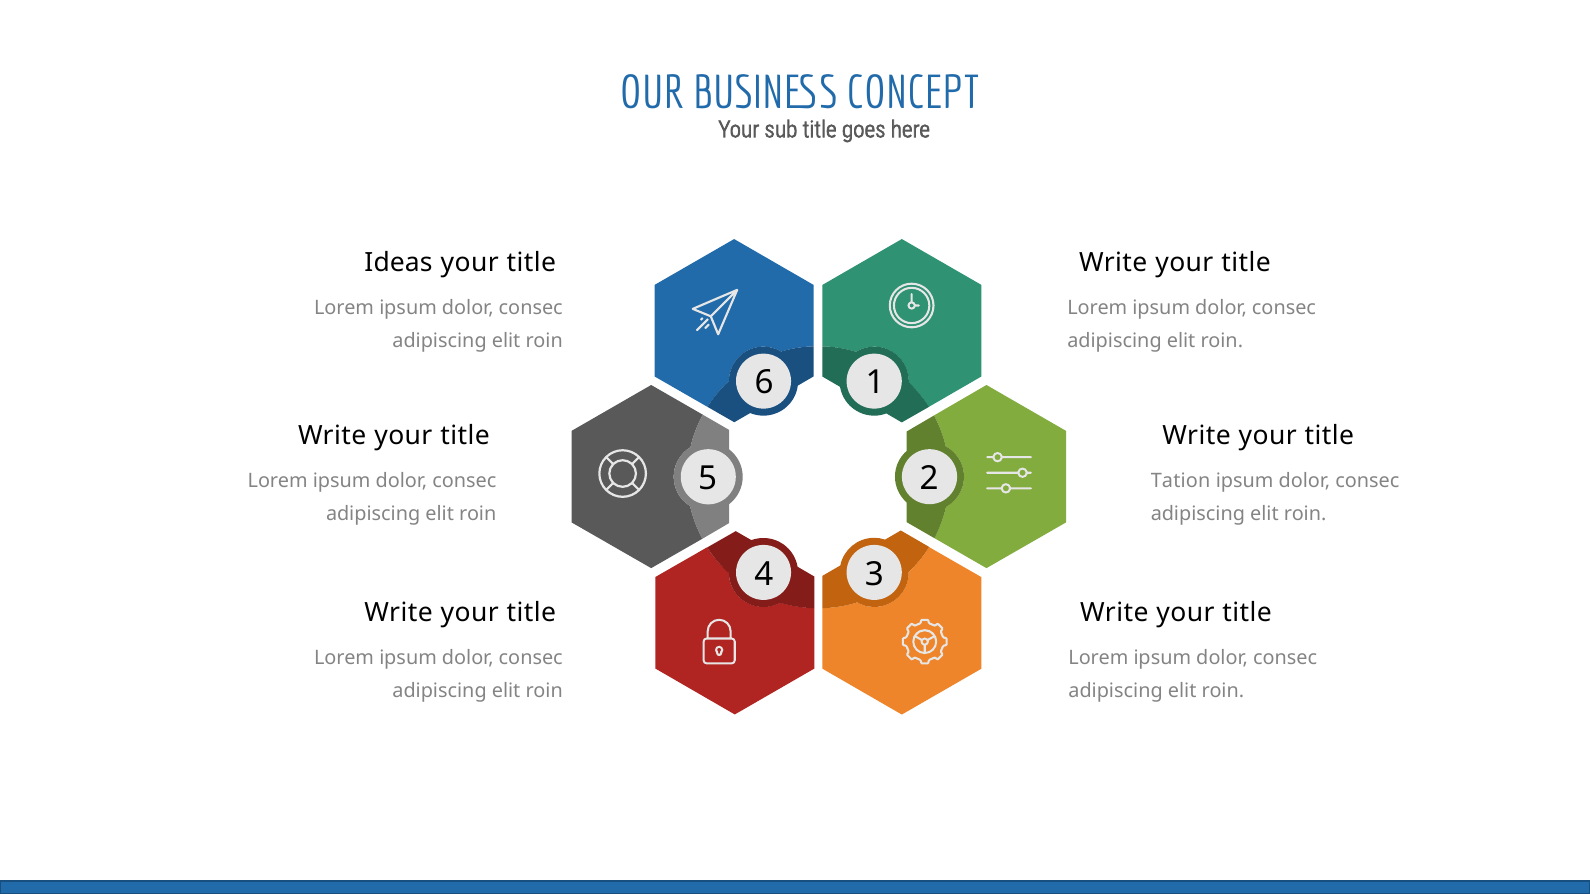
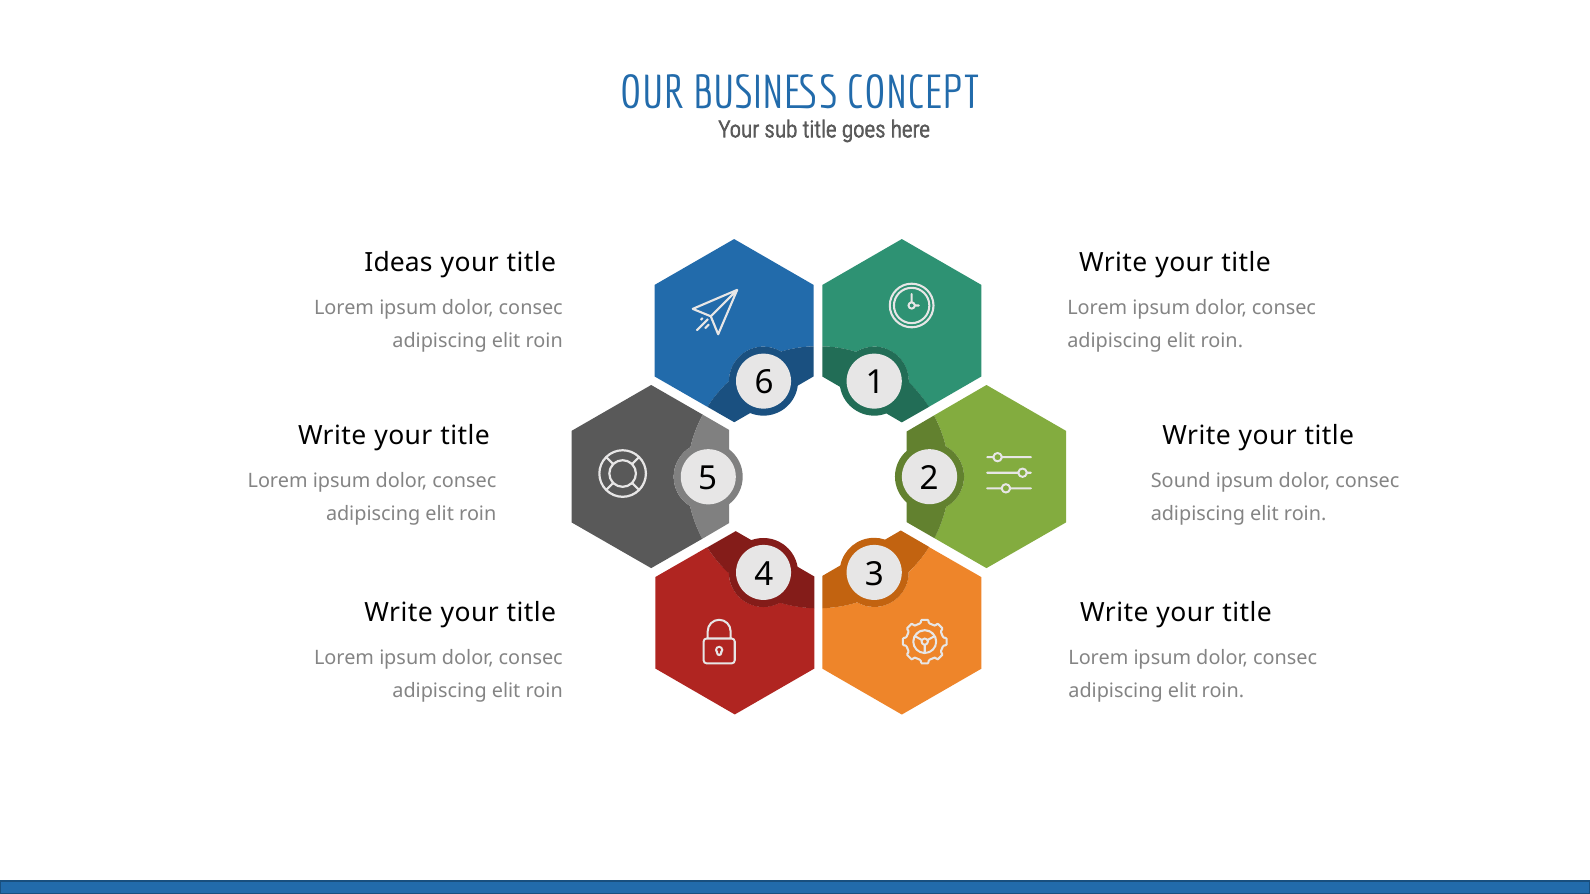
Tation: Tation -> Sound (1181, 481)
